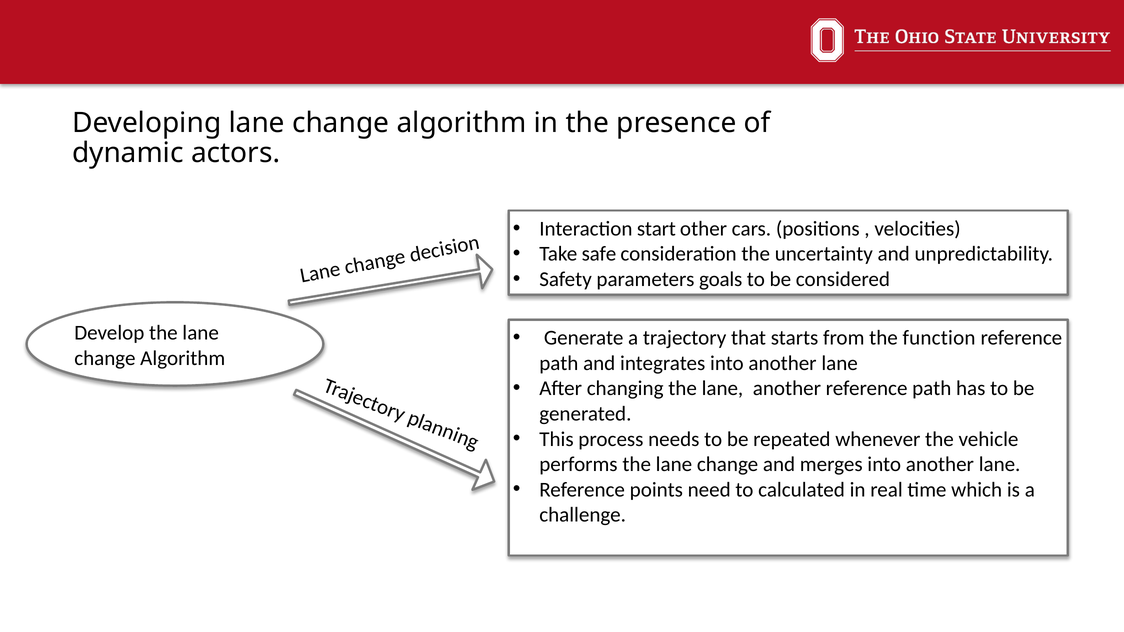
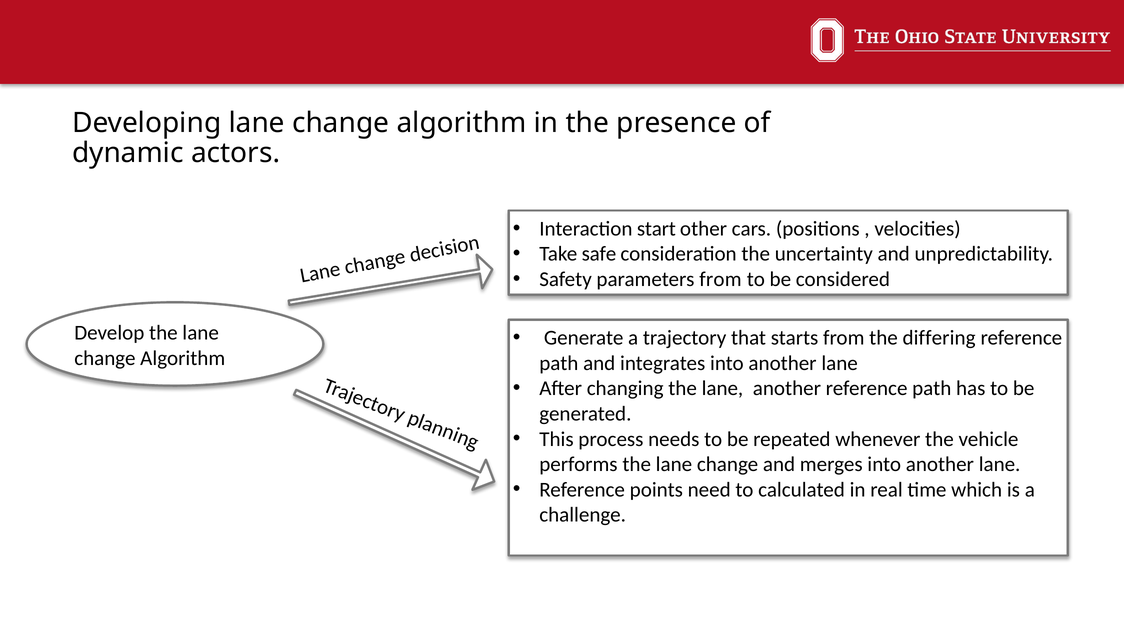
parameters goals: goals -> from (720, 279)
function: function -> differing (939, 338)
